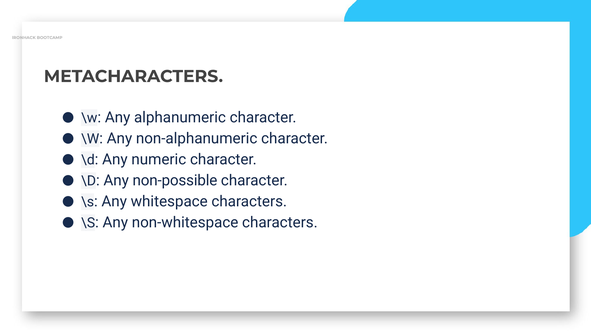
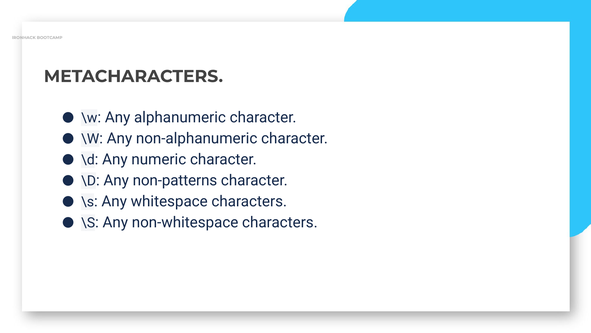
non-possible: non-possible -> non-patterns (175, 180)
